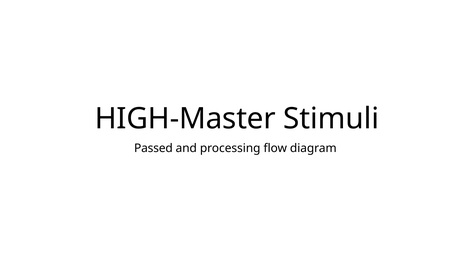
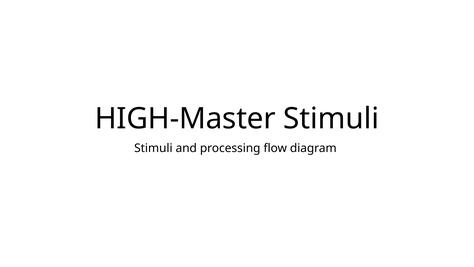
Passed: Passed -> Stimuli (153, 148)
